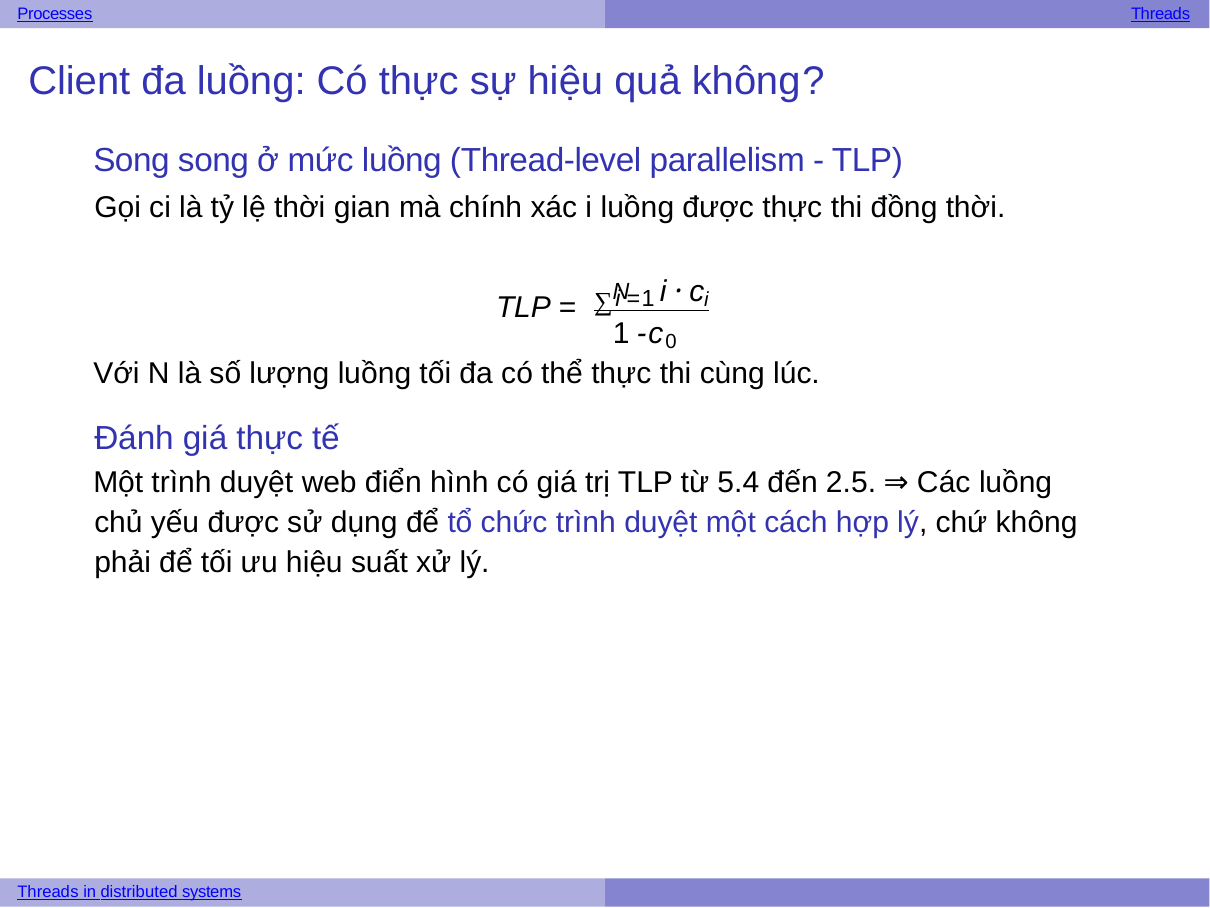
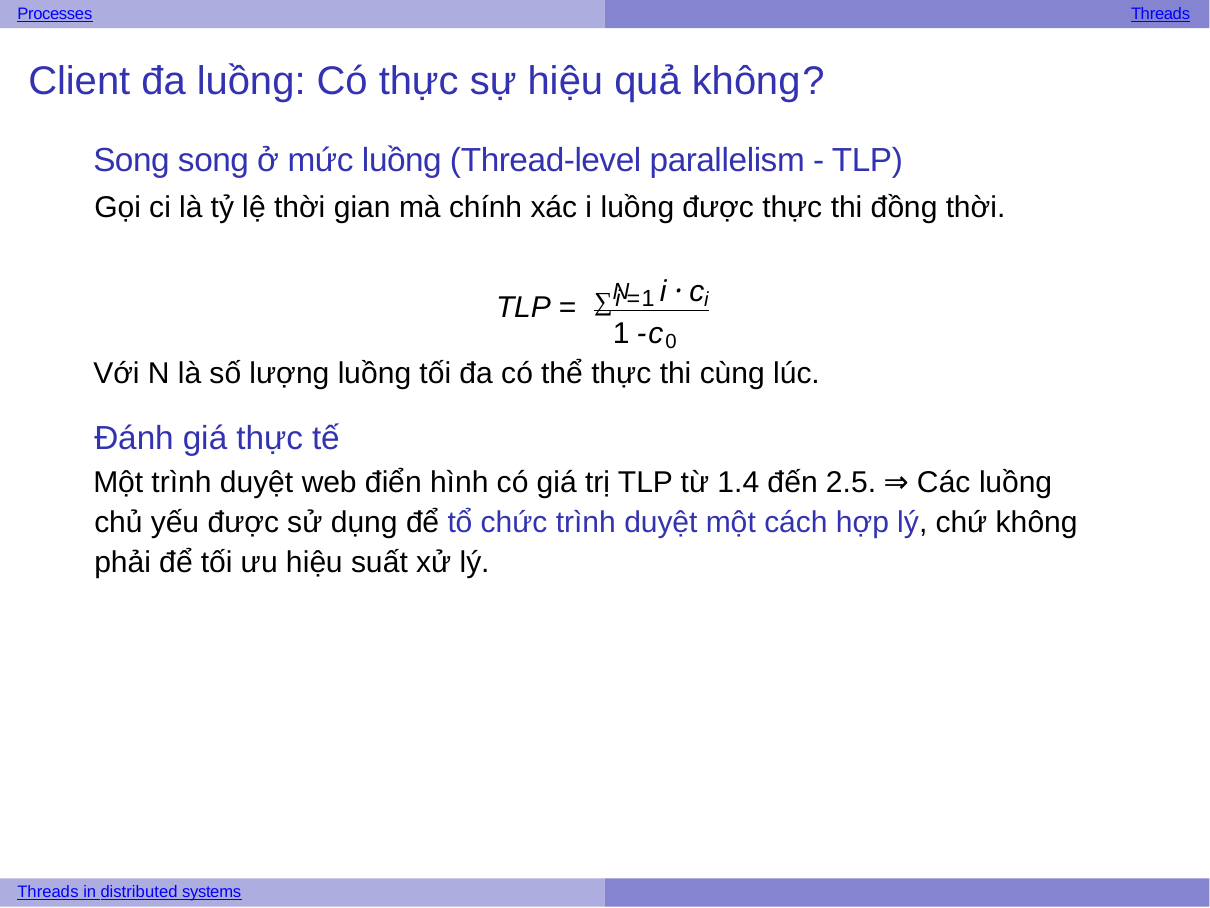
5.4: 5.4 -> 1.4 (738, 482)
